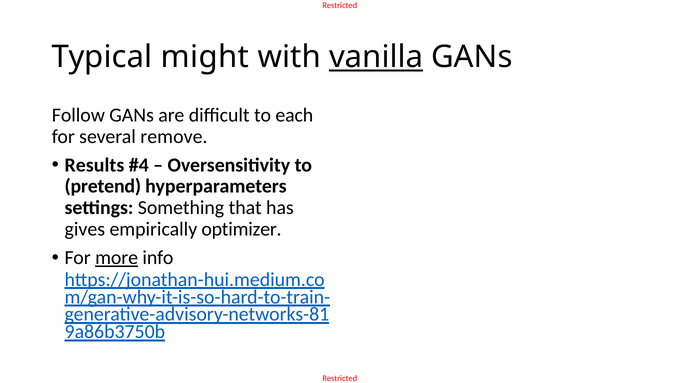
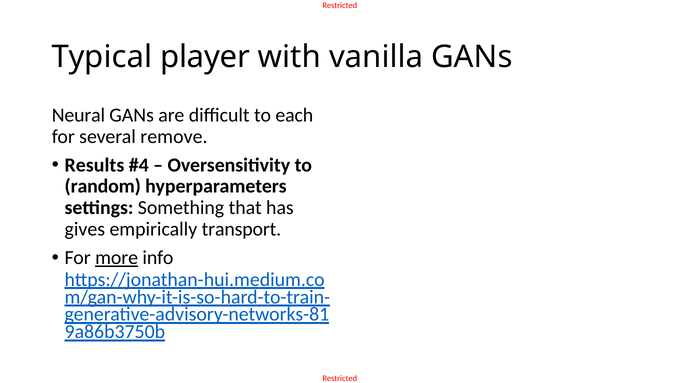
might: might -> player (205, 57)
vanilla underline: present -> none (376, 57)
Follow: Follow -> Neural (78, 115)
pretend: pretend -> random (103, 186)
optimizer: optimizer -> transport (241, 229)
